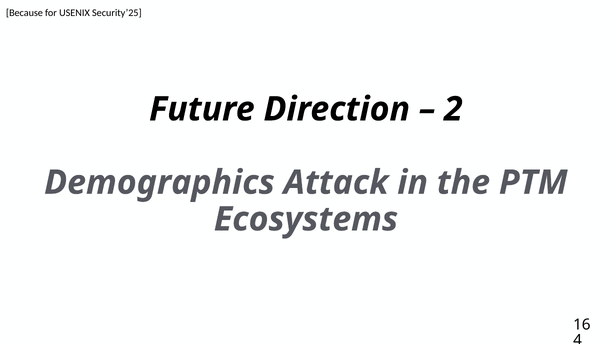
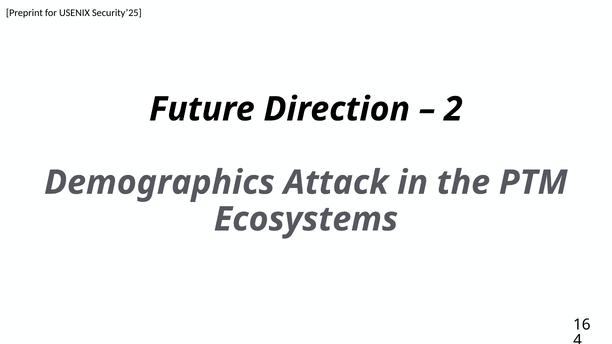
Because: Because -> Preprint (24, 13)
